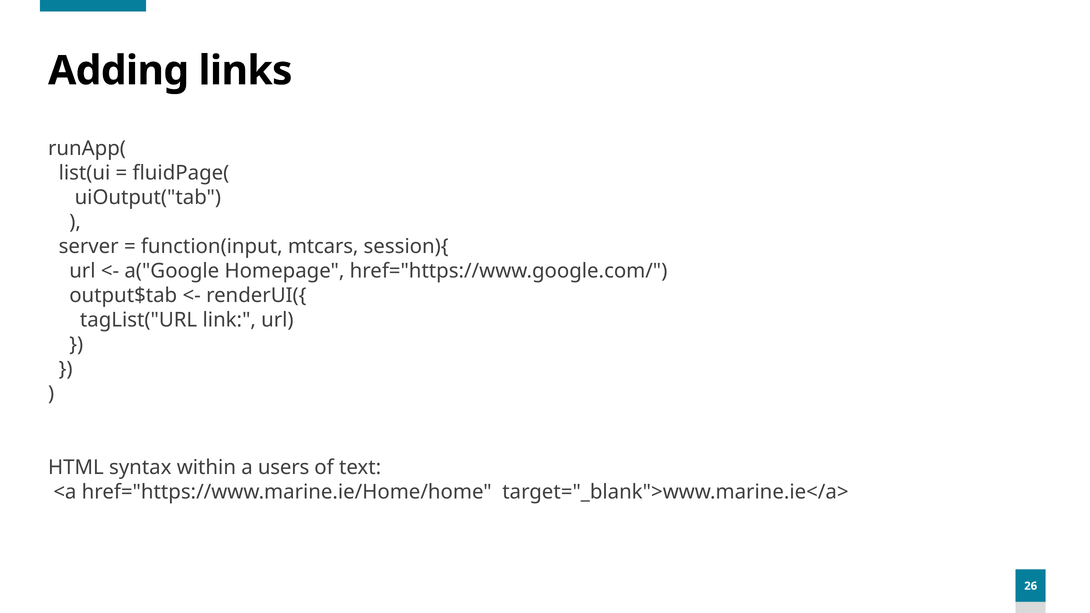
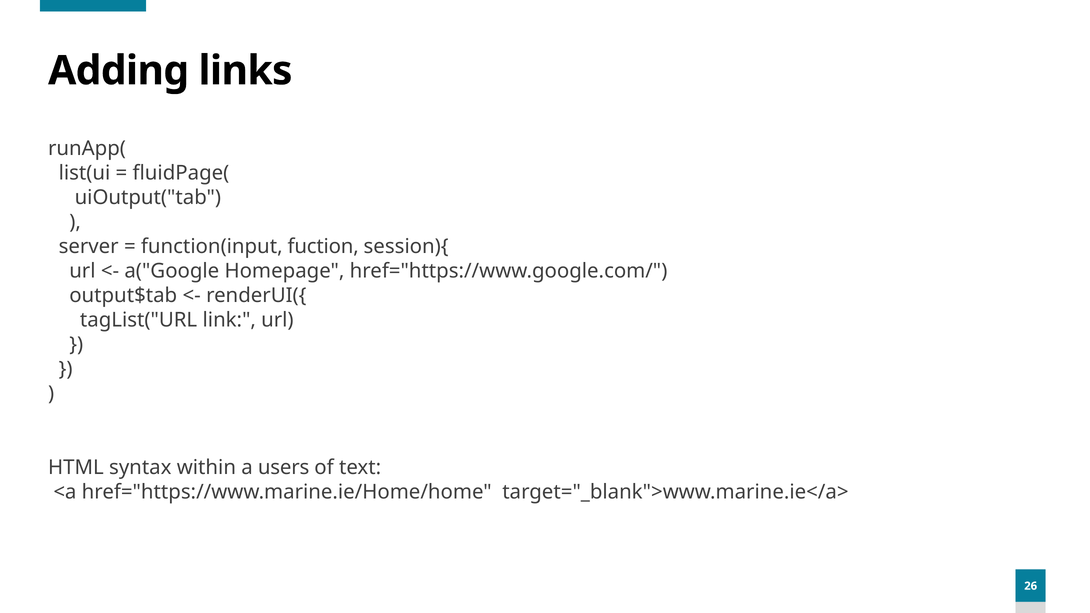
mtcars: mtcars -> fuction (323, 247)
